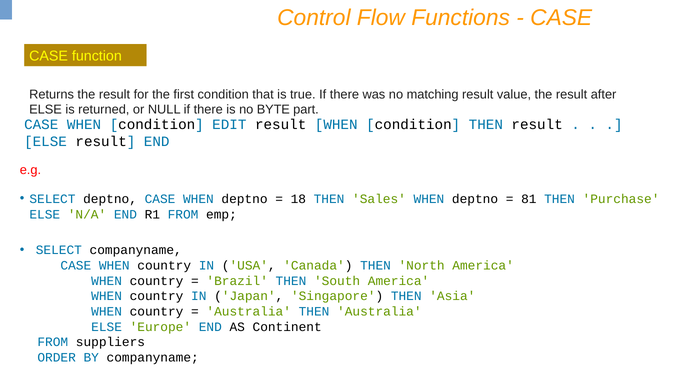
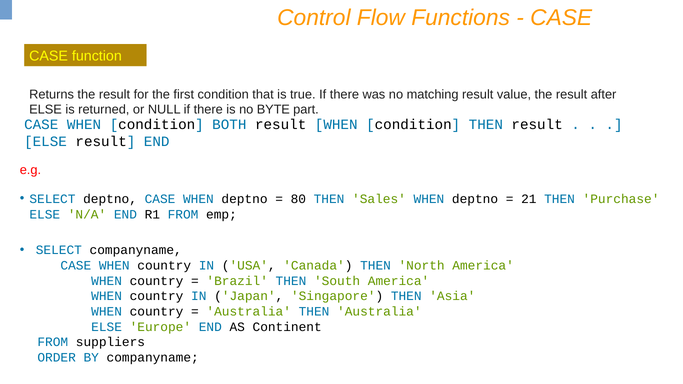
EDIT: EDIT -> BOTH (229, 125)
18: 18 -> 80 (298, 199)
81: 81 -> 21 (529, 199)
